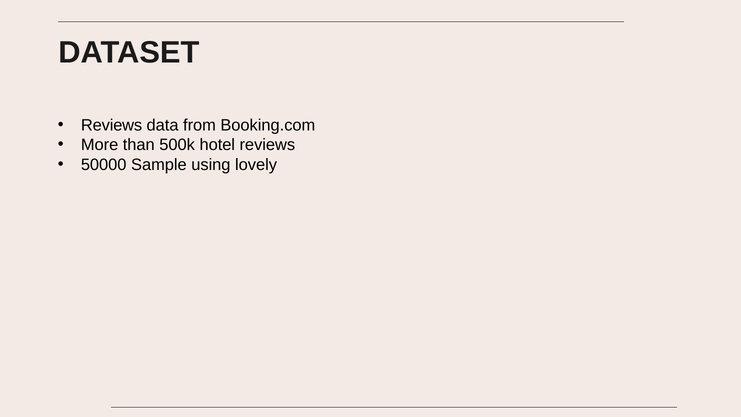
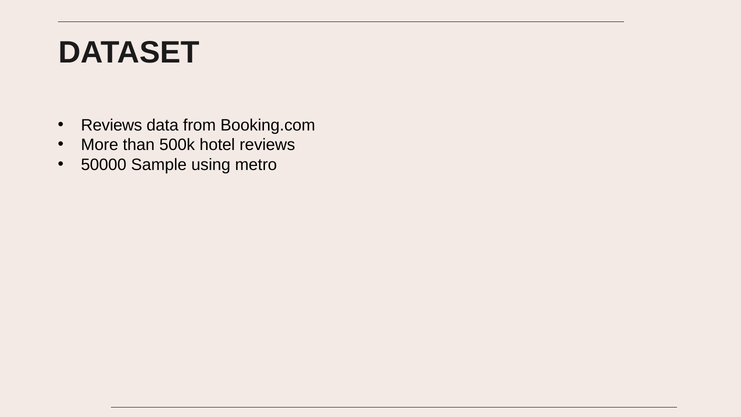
lovely: lovely -> metro (256, 165)
